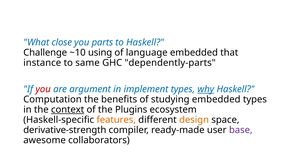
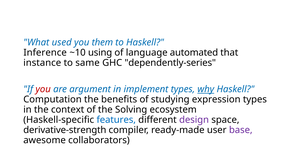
close: close -> used (62, 43)
parts: parts -> them (102, 43)
Challenge: Challenge -> Inference (45, 53)
language embedded: embedded -> automated (194, 53)
dependently-parts: dependently-parts -> dependently-series (170, 63)
studying embedded: embedded -> expression (216, 100)
context underline: present -> none (68, 110)
Plugins: Plugins -> Solving (131, 110)
features colour: orange -> blue (116, 120)
design colour: orange -> purple (194, 120)
